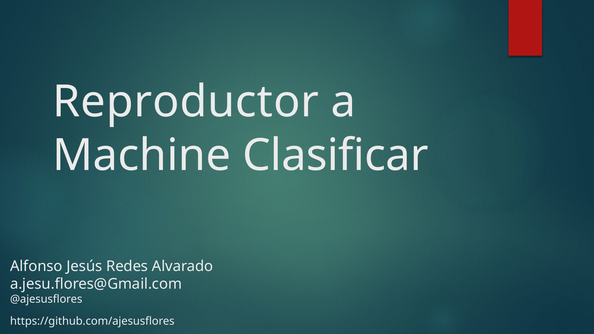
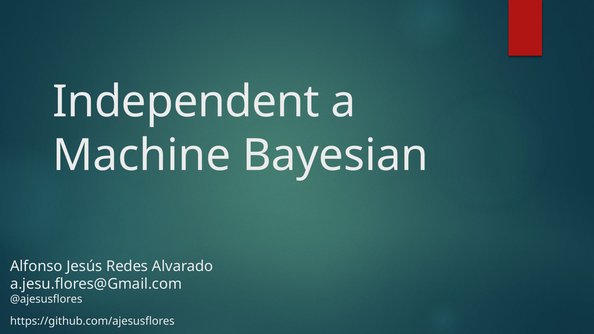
Reproductor: Reproductor -> Independent (186, 102)
Clasificar: Clasificar -> Bayesian (335, 155)
